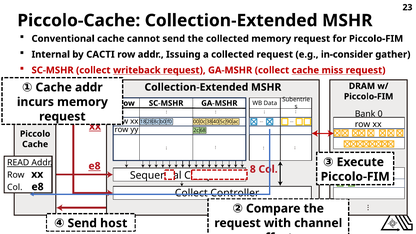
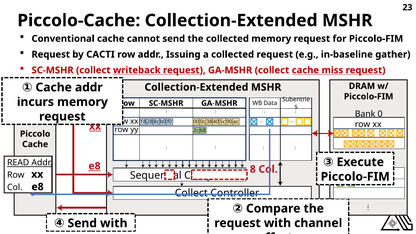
Internal: Internal -> Request (51, 54)
in-consider: in-consider -> in-baseline (347, 54)
Send host: host -> with (114, 223)
